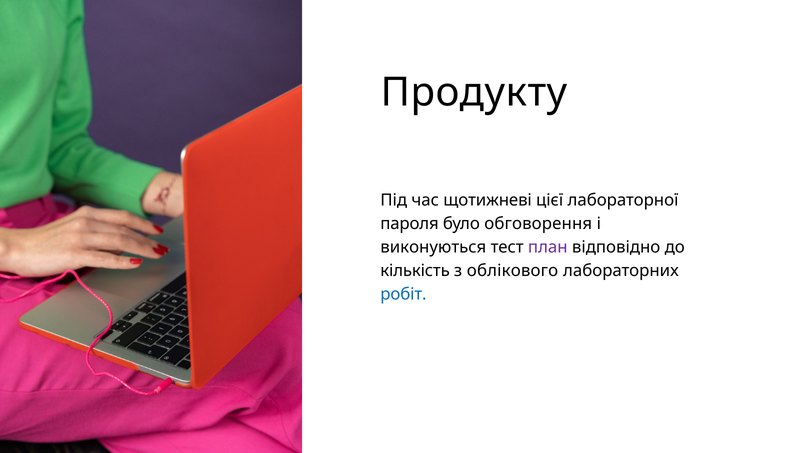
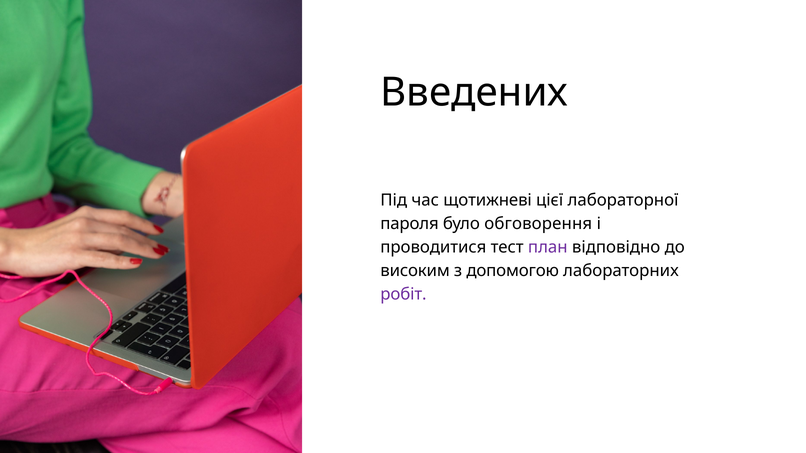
Продукту: Продукту -> Введених (474, 93)
виконуються: виконуються -> проводитися (433, 247)
кількість: кількість -> високим (415, 271)
облікового: облікового -> допомогою (513, 271)
робіт colour: blue -> purple (403, 295)
